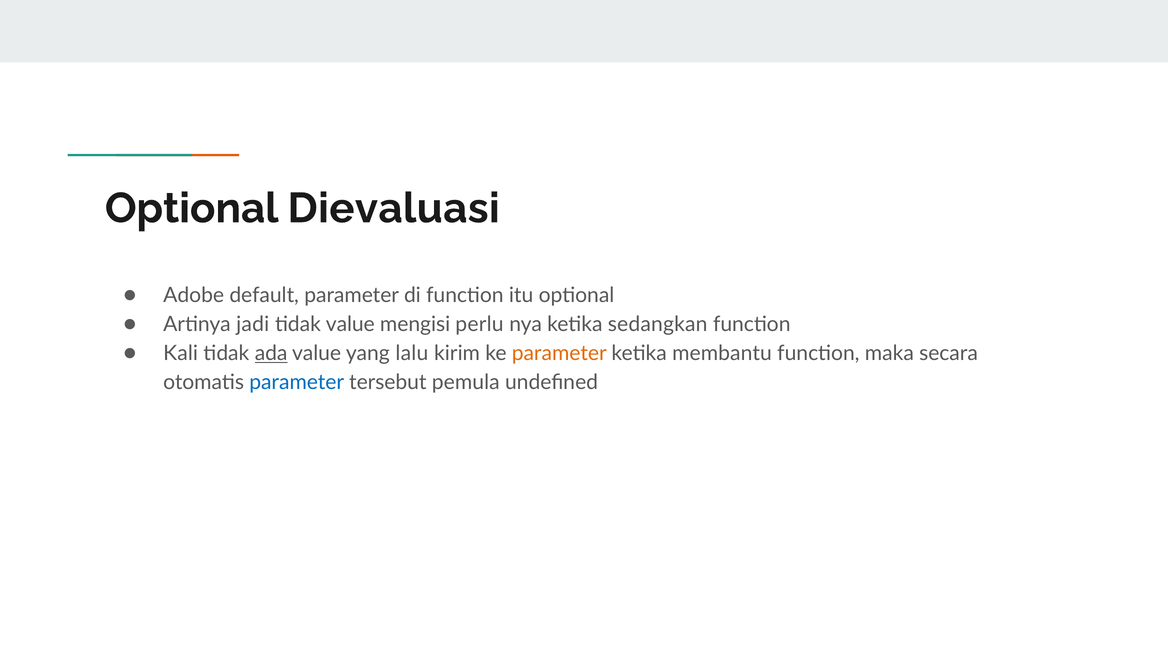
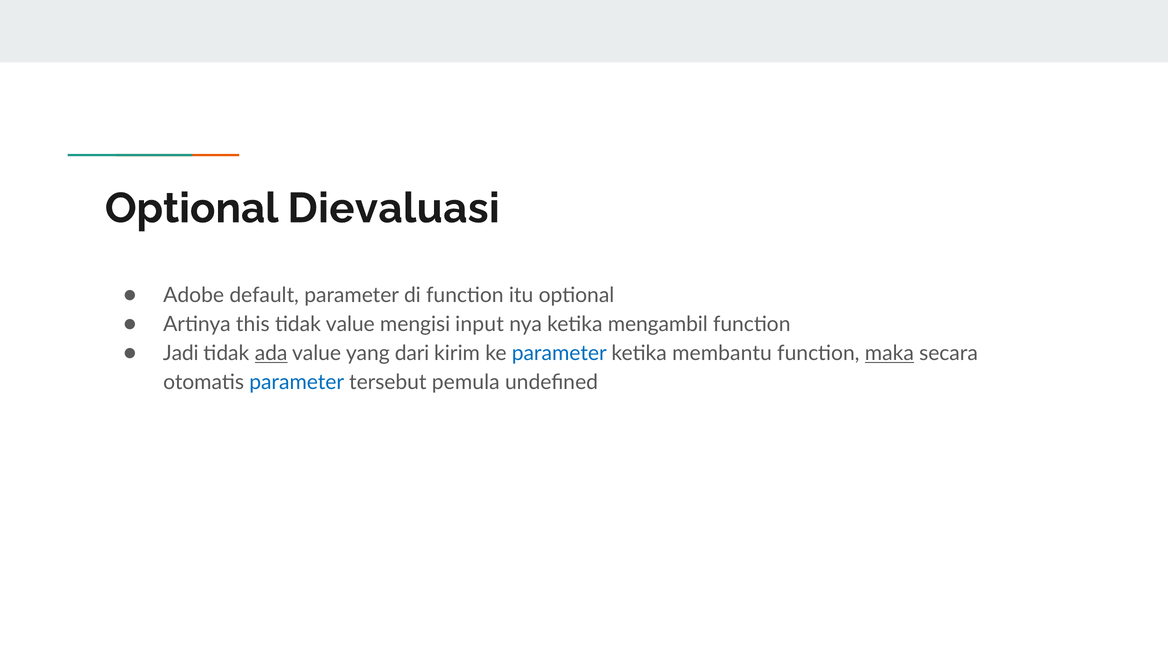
jadi: jadi -> this (253, 324)
perlu: perlu -> input (480, 324)
sedangkan: sedangkan -> mengambil (658, 324)
Kali: Kali -> Jadi (181, 353)
lalu: lalu -> dari (412, 353)
parameter colour: orange -> blue (559, 353)
maka underline: none -> present (889, 353)
